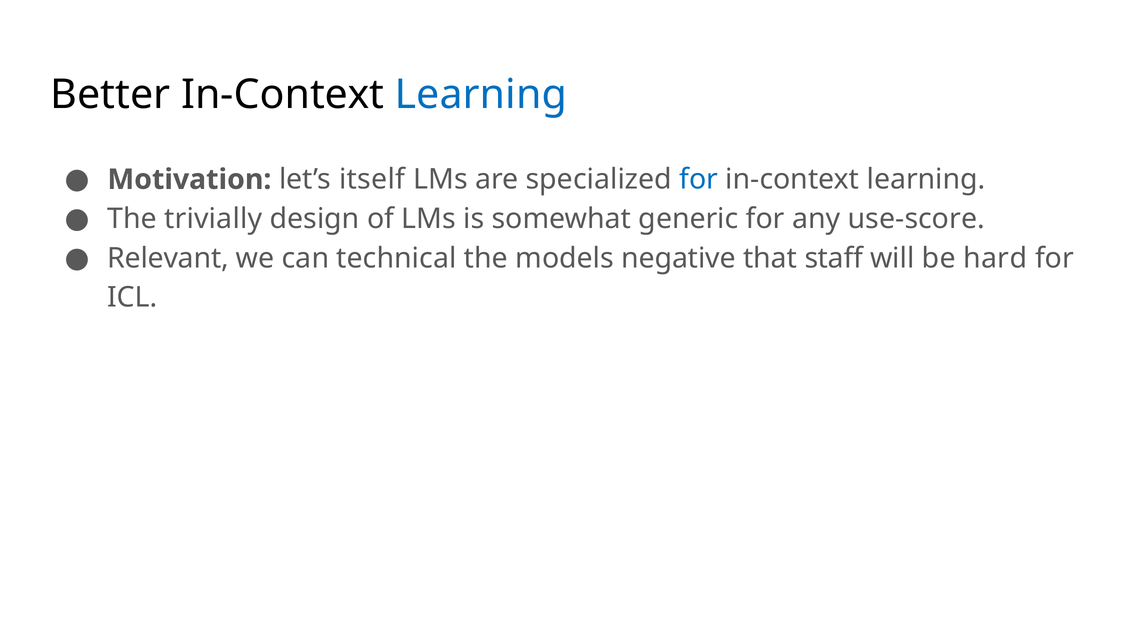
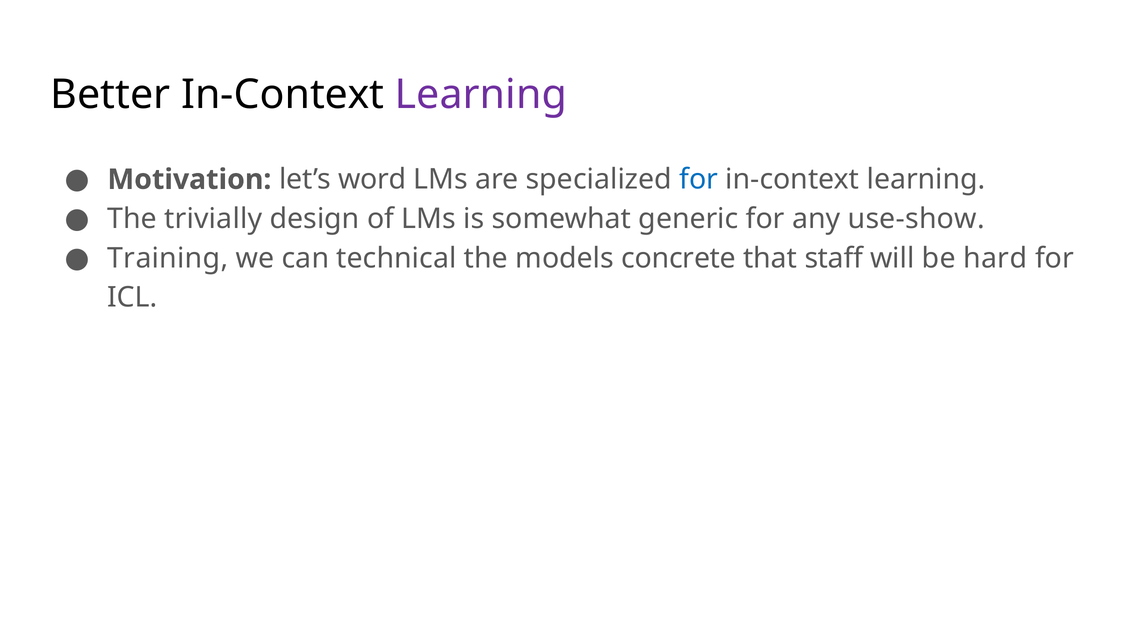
Learning colour: blue -> purple (481, 95)
itself: itself -> word (372, 179)
use-score: use-score -> use-show (916, 219)
Relevant: Relevant -> Training (168, 258)
negative: negative -> concrete (679, 258)
